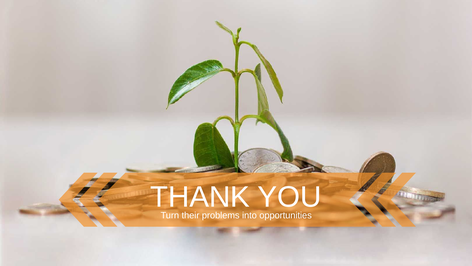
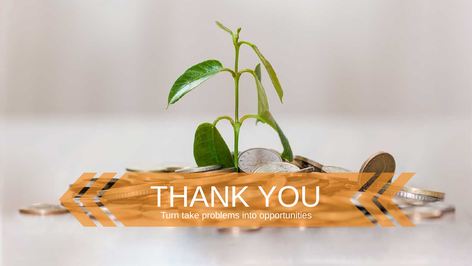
their: their -> take (190, 215)
